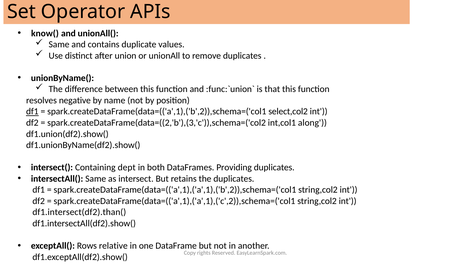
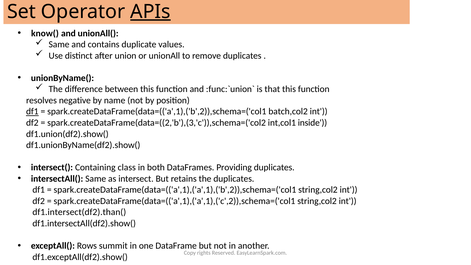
APIs underline: none -> present (150, 12)
select,col2: select,col2 -> batch,col2 (288, 112)
along: along -> inside (312, 123)
dept: dept -> class (127, 167)
relative: relative -> summit (113, 246)
